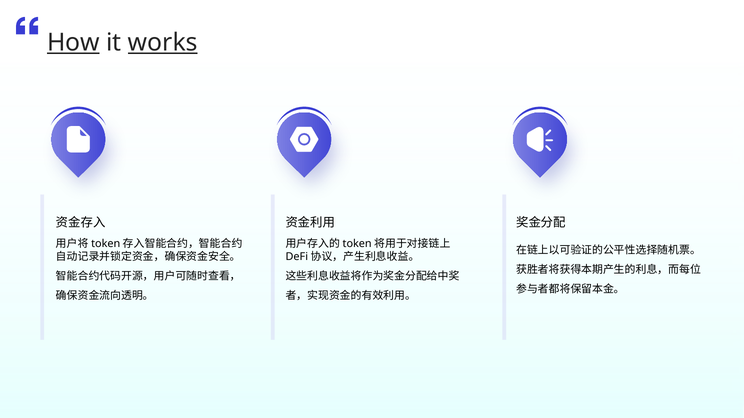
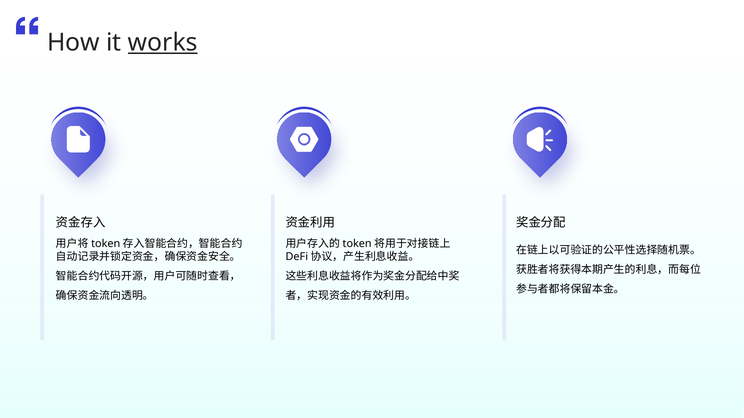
How underline: present -> none (73, 42)
